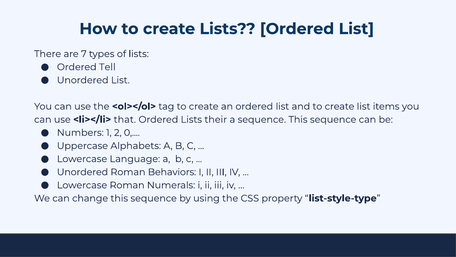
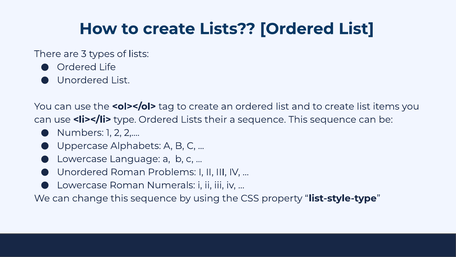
7: 7 -> 3 (84, 54)
Tell: Tell -> Life (107, 67)
that: that -> type (125, 119)
2 0: 0 -> 2 (132, 132)
Behaviors: Behaviors -> Problems (172, 172)
